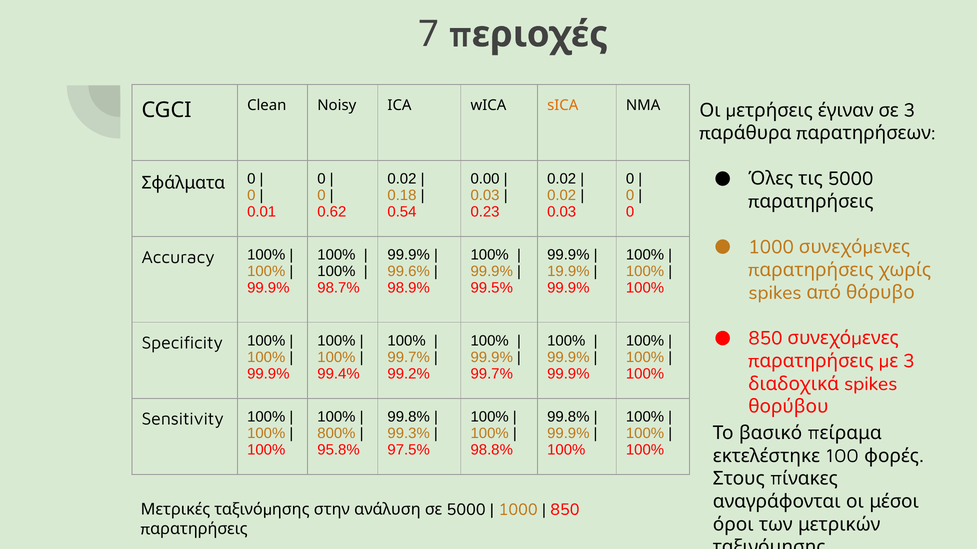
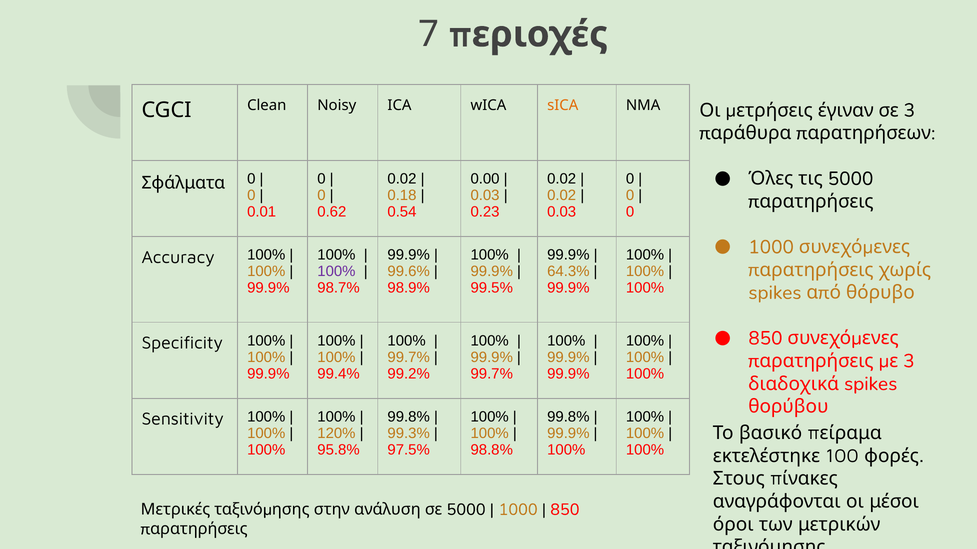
100% colour: black -> purple (336, 272)
19.9%: 19.9% -> 64.3% (568, 272)
800%: 800% -> 120% (336, 434)
